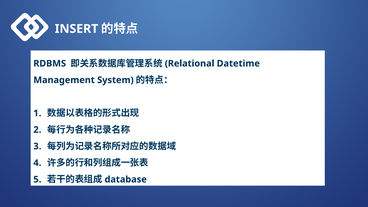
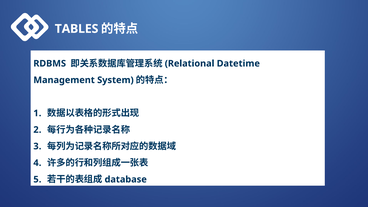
INSERT: INSERT -> TABLES (77, 29)
